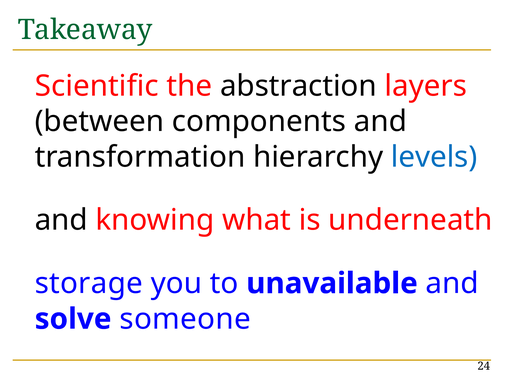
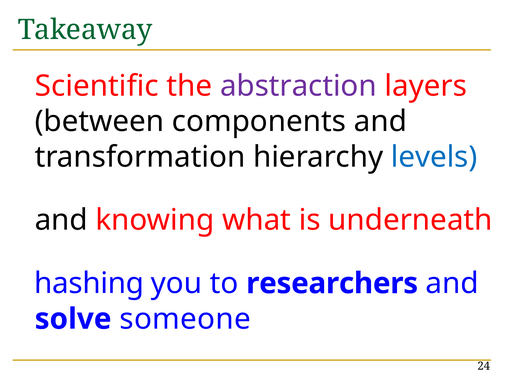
abstraction colour: black -> purple (298, 86)
storage: storage -> hashing (89, 283)
unavailable: unavailable -> researchers (332, 283)
